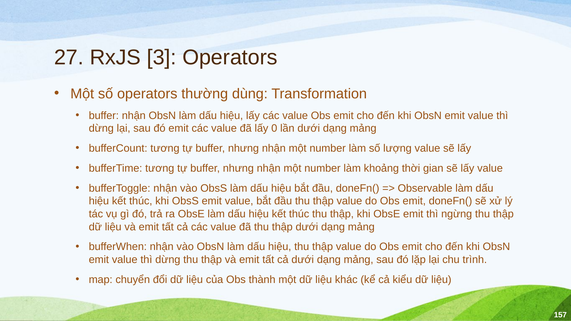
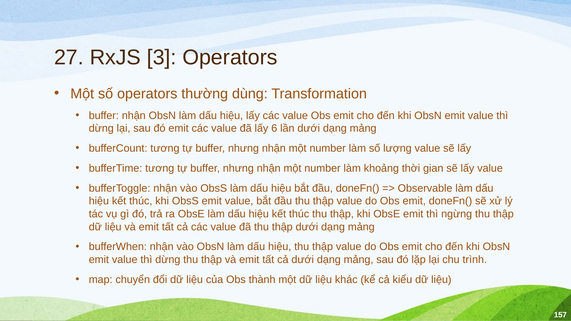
0: 0 -> 6 (274, 128)
